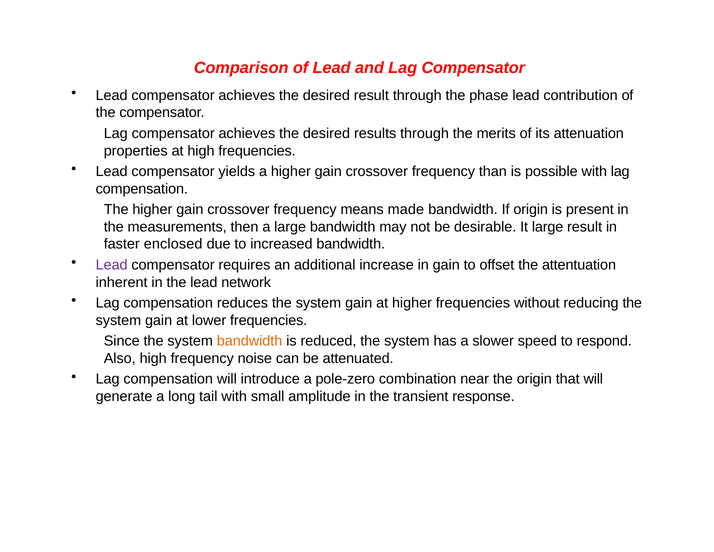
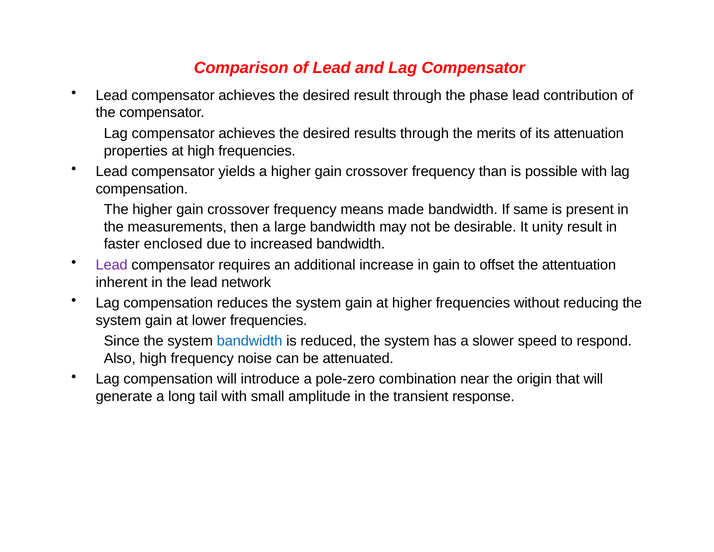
If origin: origin -> same (531, 209)
It large: large -> unity (547, 227)
bandwidth colour: orange -> blue (250, 341)
